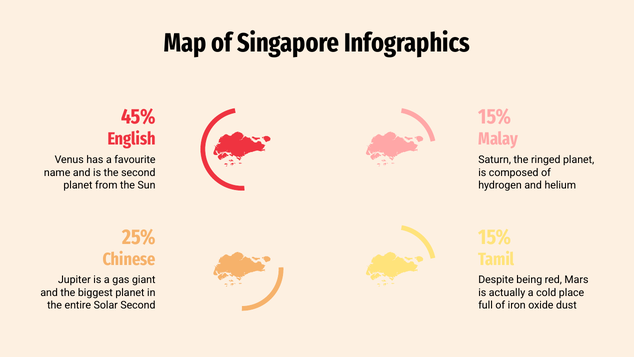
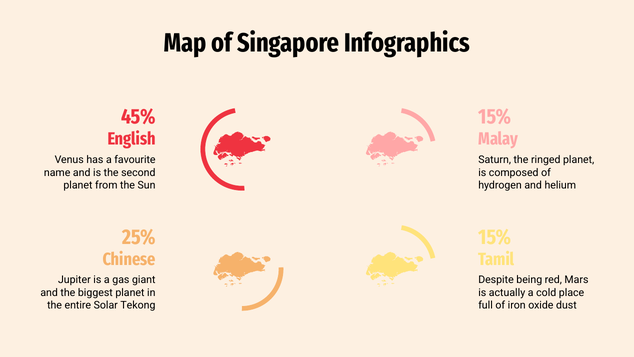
Solar Second: Second -> Tekong (138, 305)
